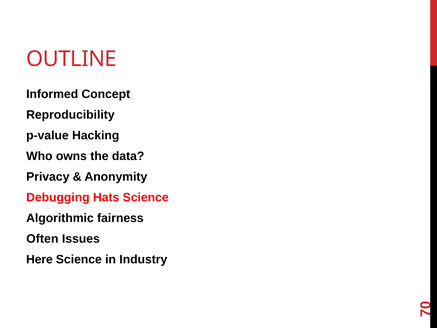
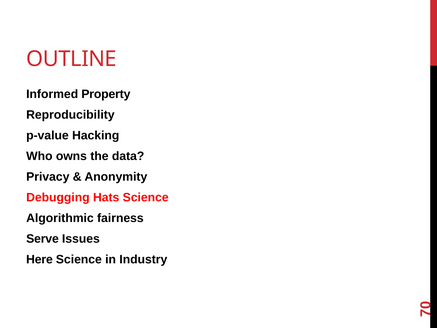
Concept: Concept -> Property (106, 94)
Often: Often -> Serve (42, 239)
